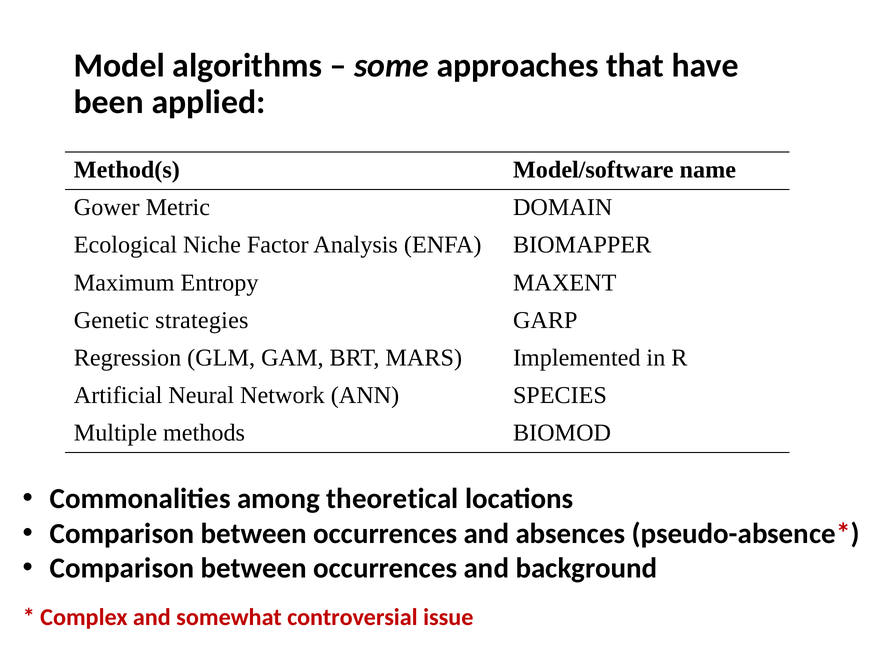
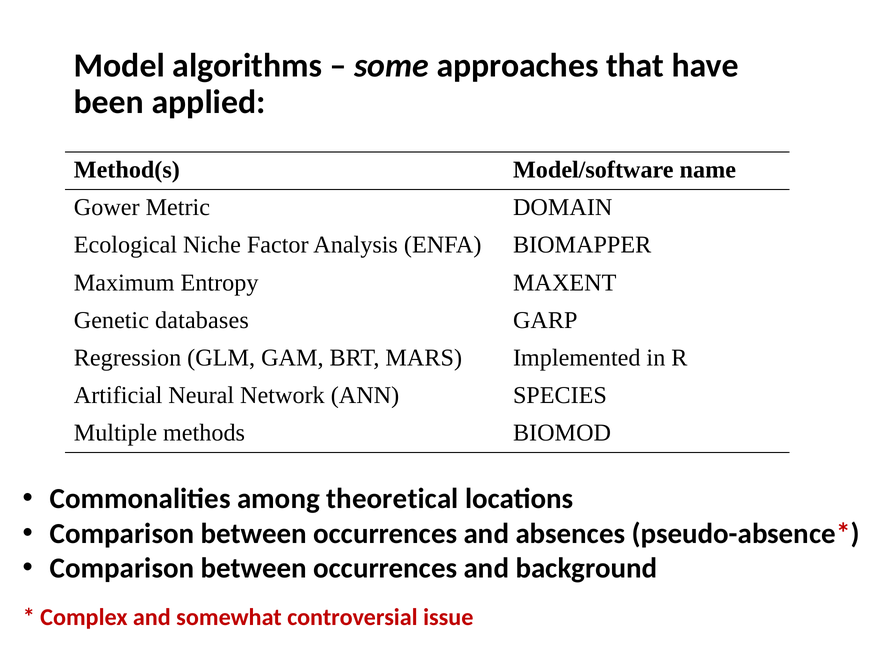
strategies: strategies -> databases (202, 321)
